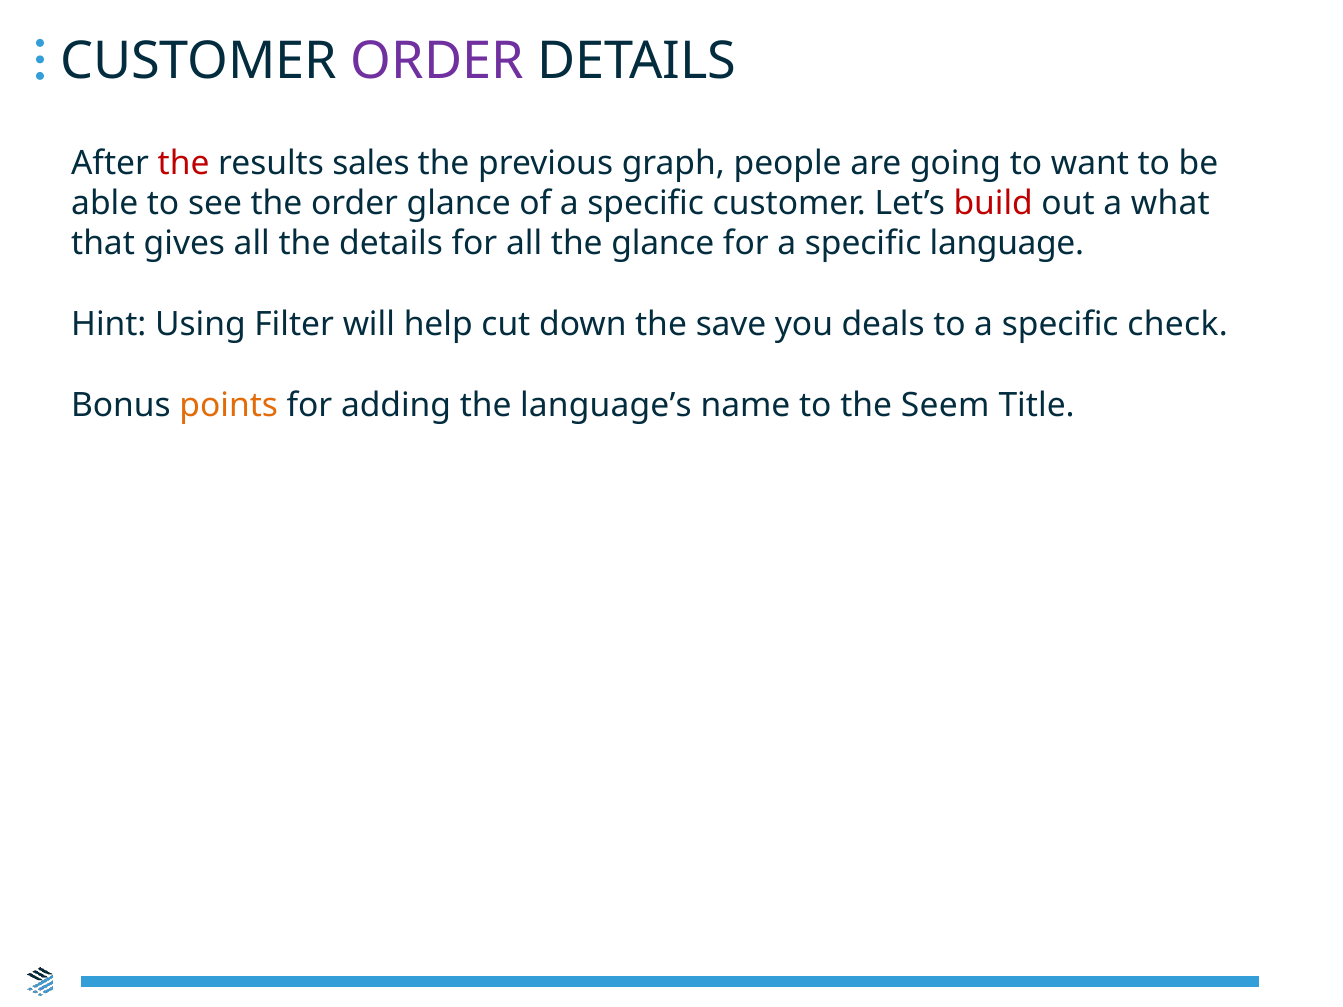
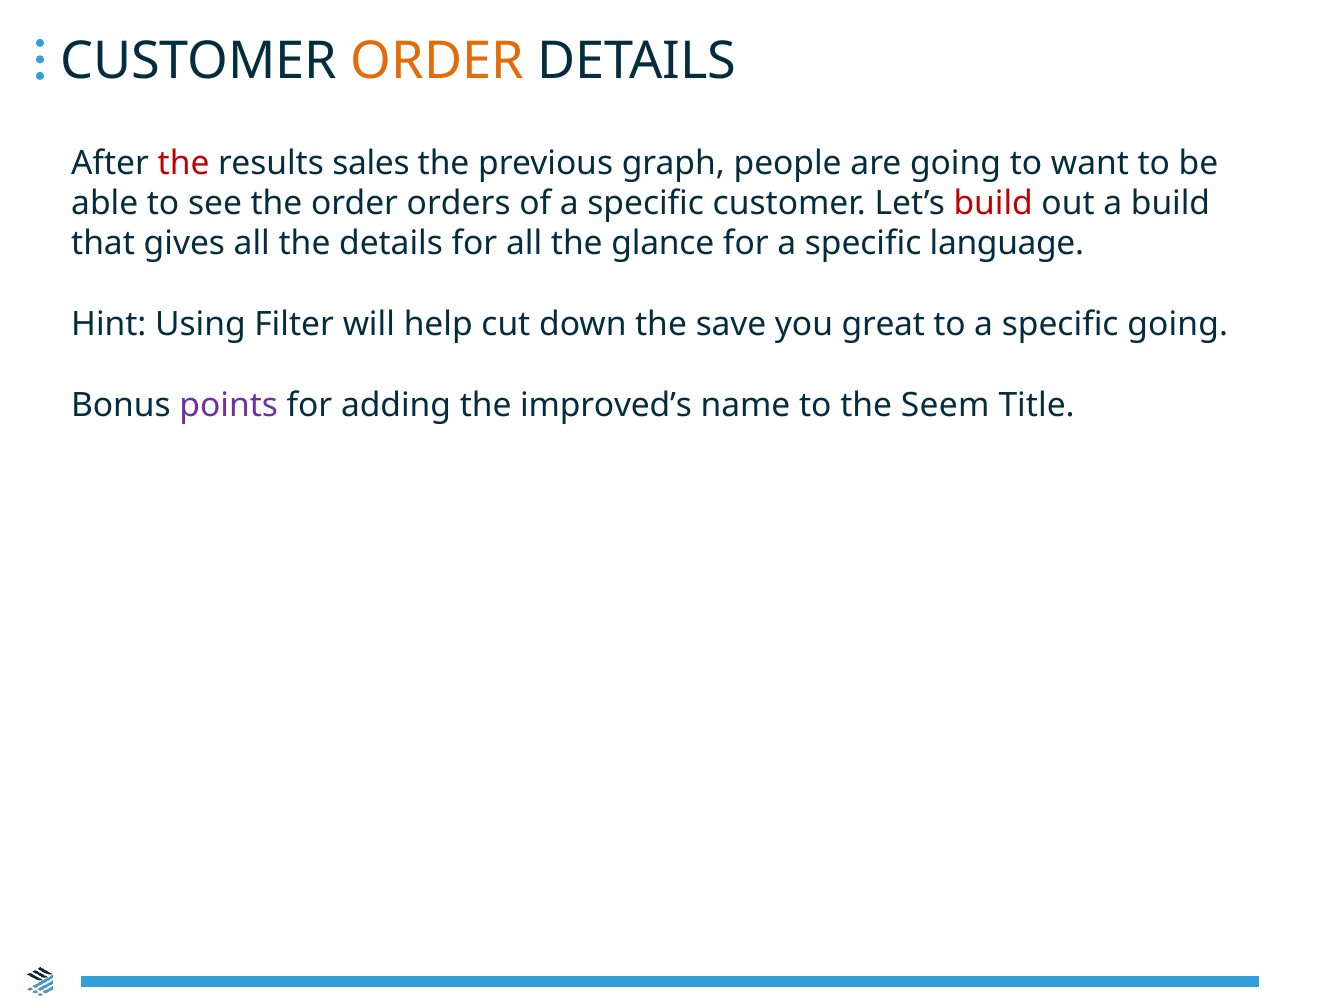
ORDER colour: purple -> orange (437, 62)
order glance: glance -> orders (459, 204)
a what: what -> build (1171, 204)
deals: deals -> great (883, 325)
specific check: check -> going (1178, 325)
points colour: orange -> purple (229, 405)
language’s: language’s -> improved’s (606, 405)
